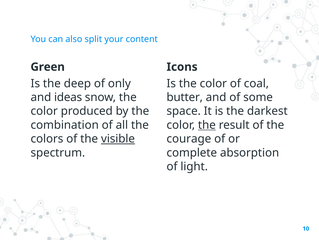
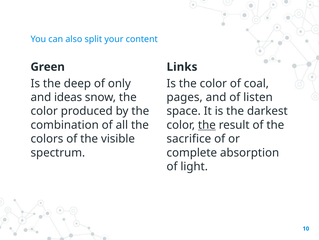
Icons: Icons -> Links (182, 67)
butter: butter -> pages (185, 97)
some: some -> listen (258, 97)
visible underline: present -> none (118, 138)
courage: courage -> sacrifice (189, 138)
